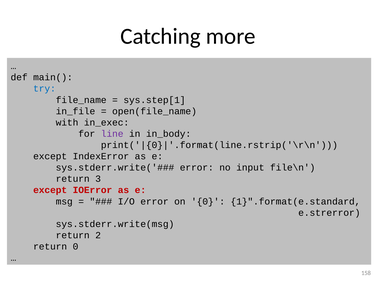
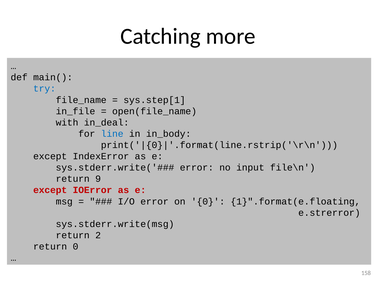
in_exec: in_exec -> in_deal (107, 122)
line colour: purple -> blue (112, 134)
3: 3 -> 9 (98, 179)
1}".format(e.standard: 1}".format(e.standard -> 1}".format(e.floating (295, 201)
